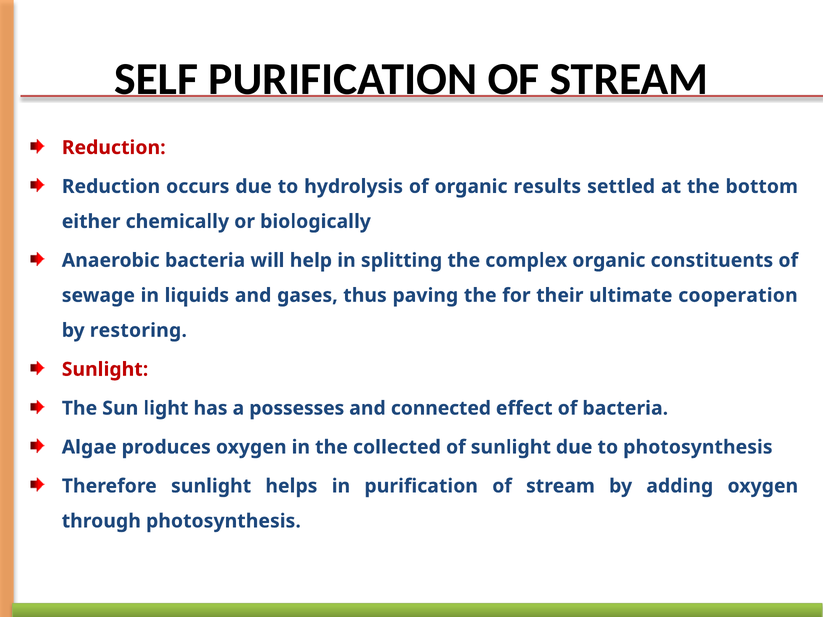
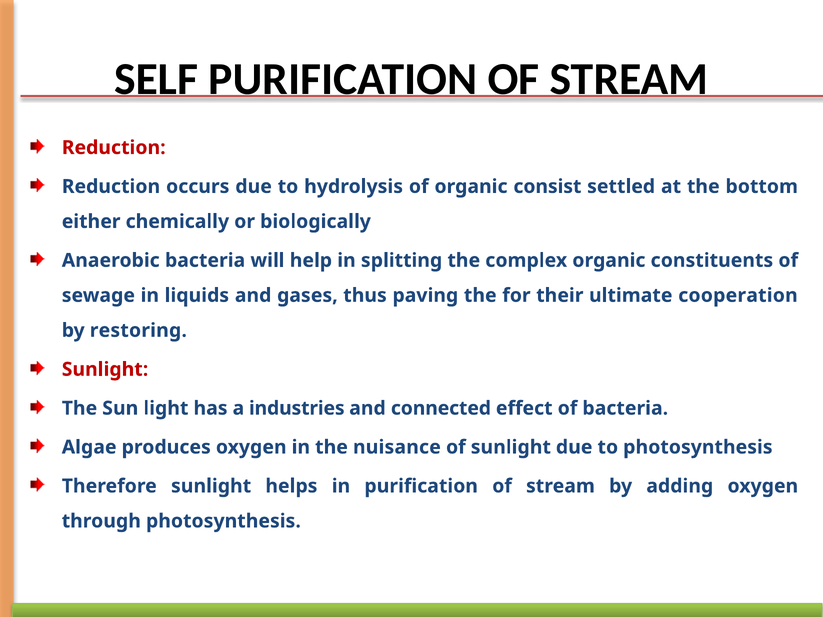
results: results -> consist (547, 187)
possesses: possesses -> industries (297, 408)
collected: collected -> nuisance (397, 447)
